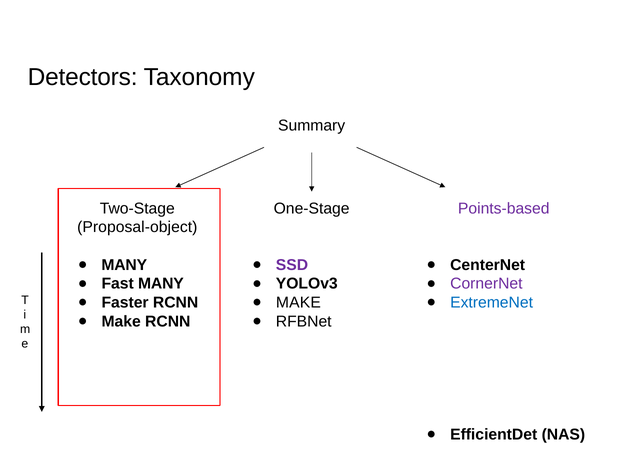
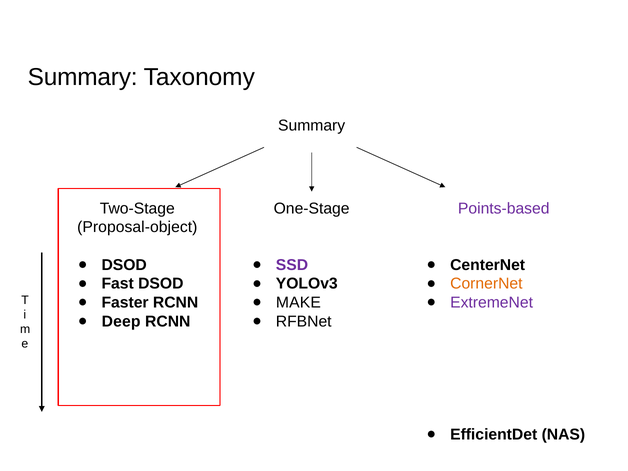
Detectors: Detectors -> Summary (83, 77)
MANY: MANY -> DSOD (124, 265)
Fast MANY: MANY -> DSOD (161, 284)
CornerNet colour: purple -> orange (486, 284)
ExtremeNet colour: blue -> purple (492, 303)
Make: Make -> Deep (121, 321)
